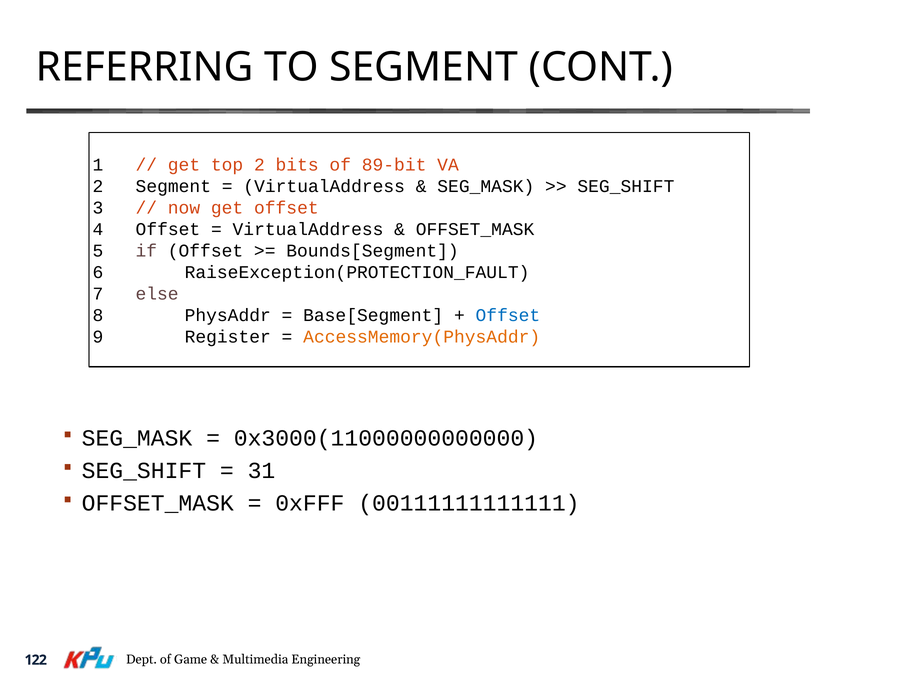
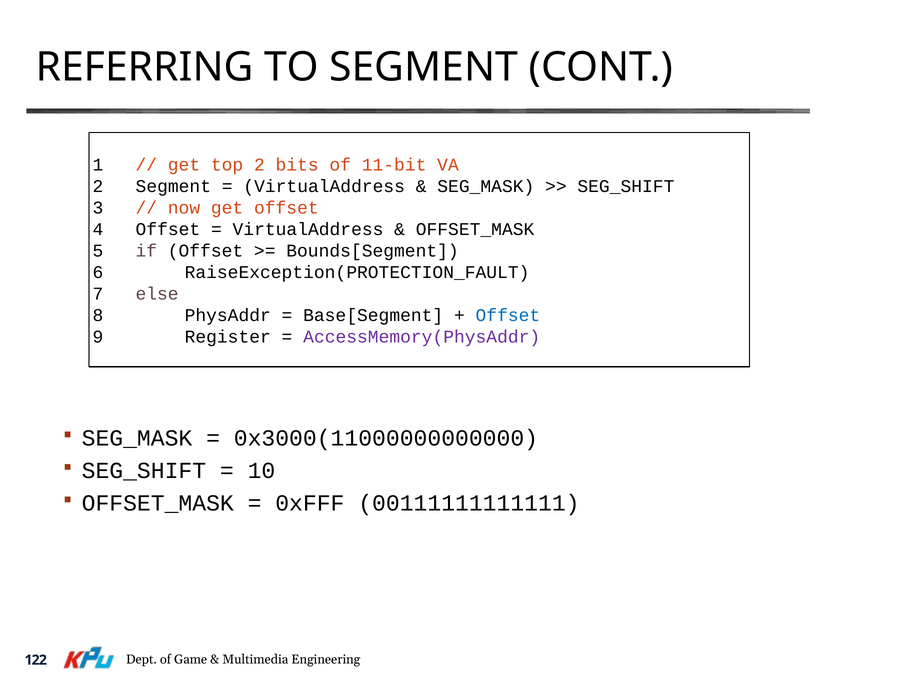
89-bit: 89-bit -> 11-bit (394, 165)
AccessMemory(PhysAddr colour: orange -> purple (422, 337)
31: 31 -> 10 (261, 471)
